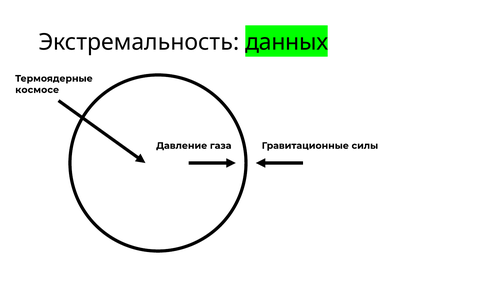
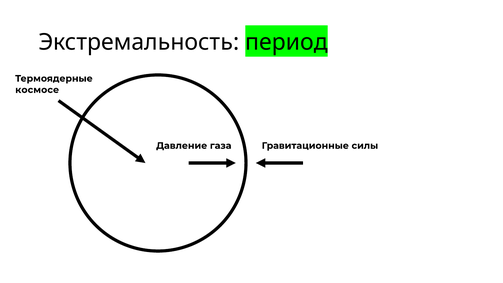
данных: данных -> период (287, 42)
